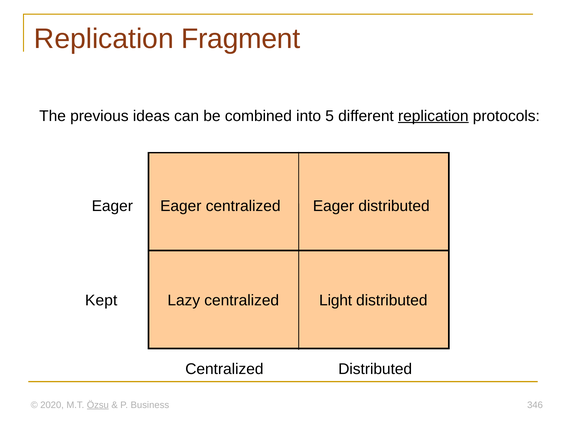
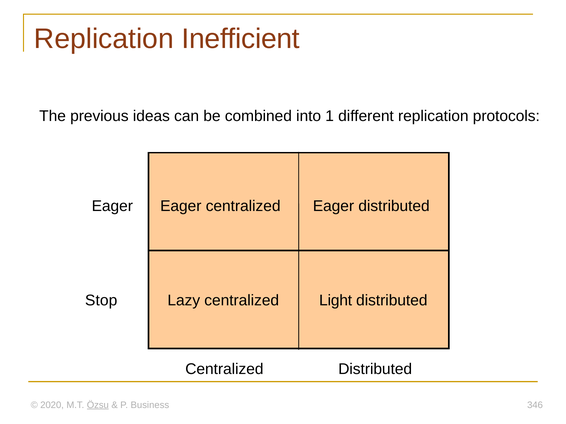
Fragment: Fragment -> Inefficient (241, 39)
5: 5 -> 1 (330, 116)
replication underline: present -> none (433, 116)
Kept: Kept -> Stop (101, 301)
